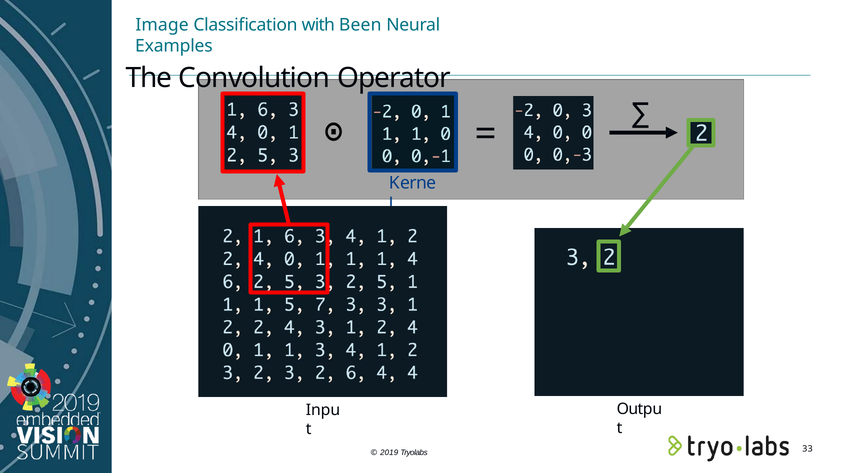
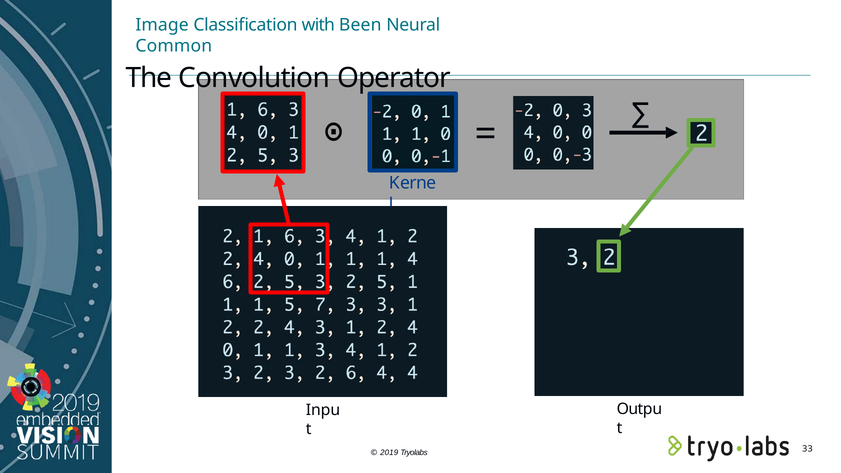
Examples: Examples -> Common (174, 46)
